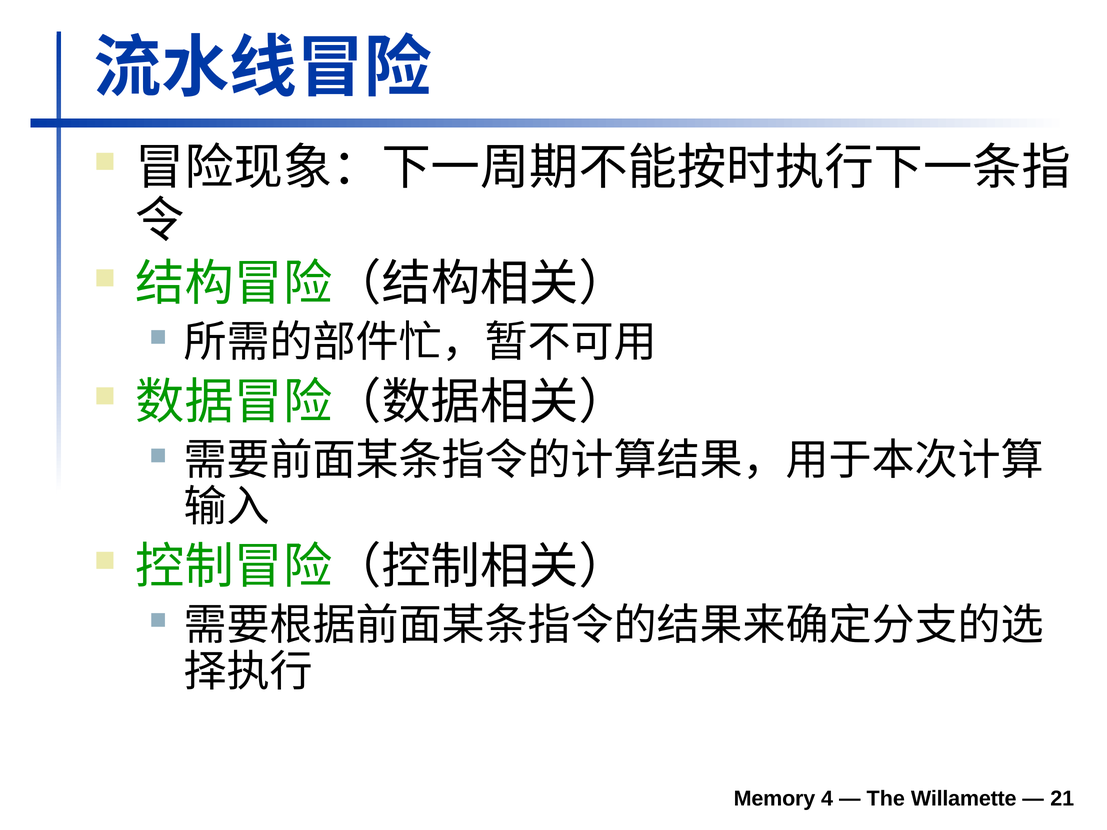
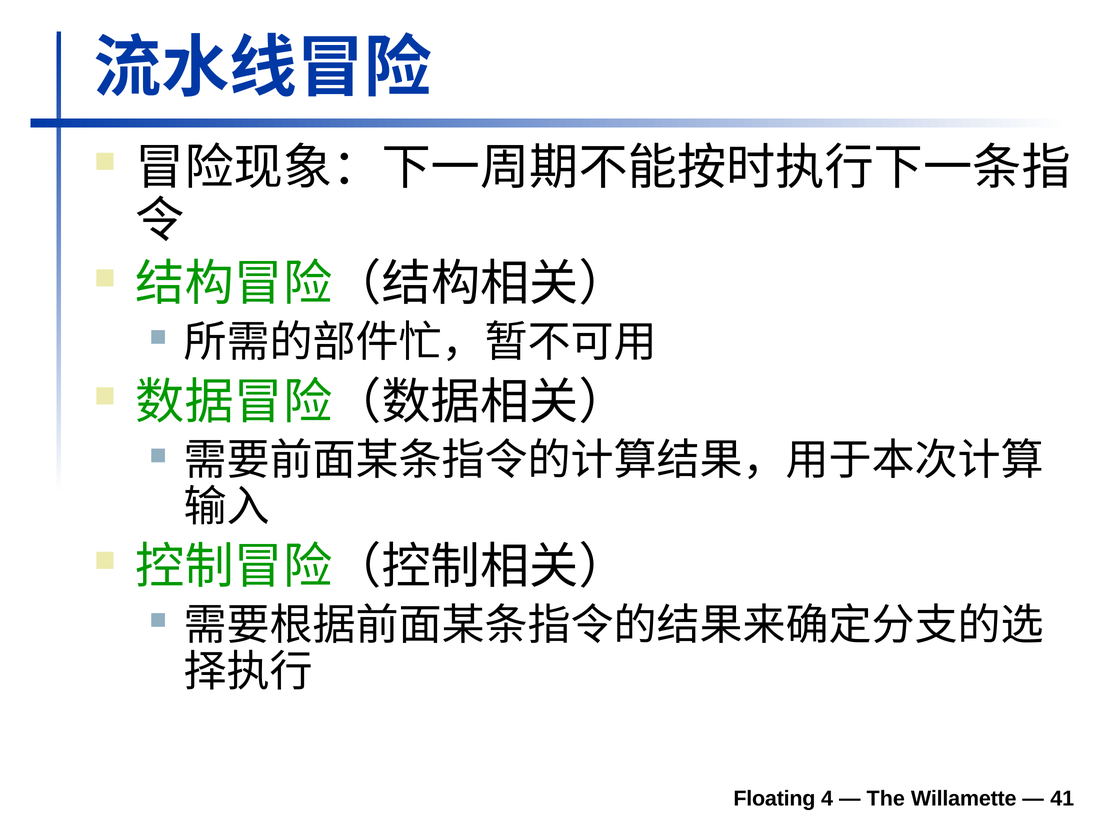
Memory: Memory -> Floating (774, 799)
21: 21 -> 41 (1062, 799)
